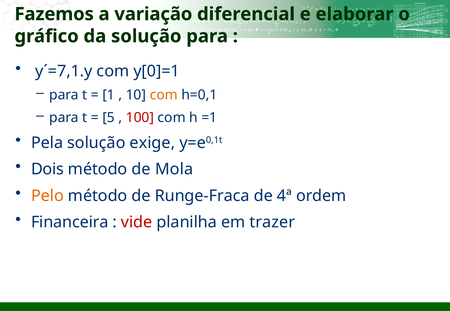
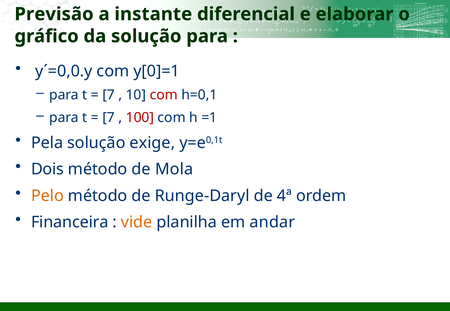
Fazemos: Fazemos -> Previsão (54, 14)
variação: variação -> instante (153, 14)
y´=7,1.y: y´=7,1.y -> y´=0,0.y (64, 71)
1: 1 -> 7 (109, 95)
com colour: orange -> red (164, 95)
5: 5 -> 7 (109, 118)
Runge-Fraca: Runge-Fraca -> Runge-Daryl (202, 196)
vide colour: red -> orange (137, 223)
trazer: trazer -> andar (272, 223)
